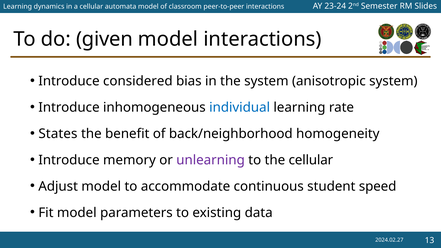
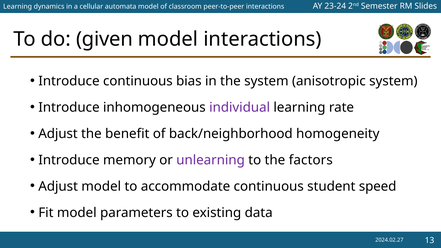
Introduce considered: considered -> continuous (138, 81)
individual colour: blue -> purple (240, 108)
States: States -> Adjust (58, 134)
the cellular: cellular -> factors (311, 160)
